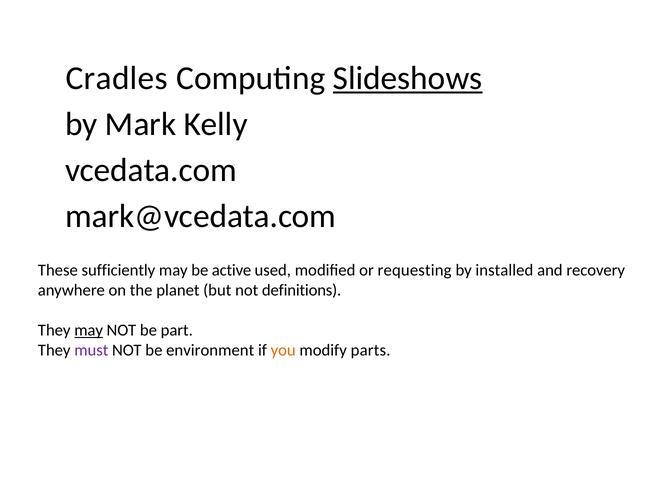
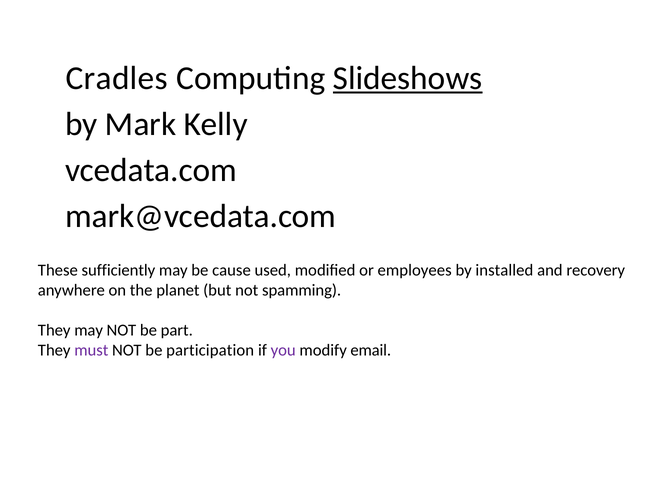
active: active -> cause (231, 270)
requesting: requesting -> employees (415, 270)
definitions: definitions -> spamming (302, 290)
may underline: present -> none (89, 330)
environment: environment -> participation (210, 350)
you colour: orange -> purple (283, 350)
parts: parts -> email (371, 350)
